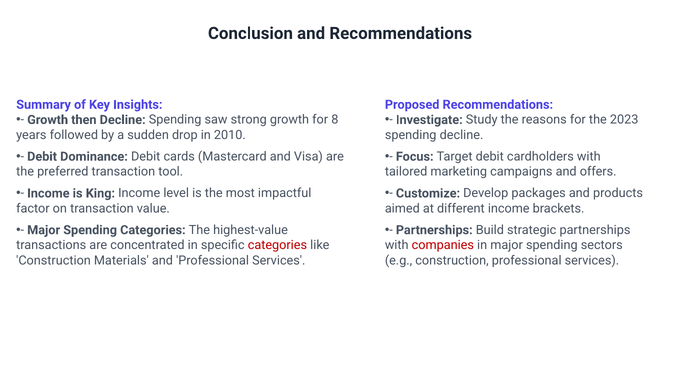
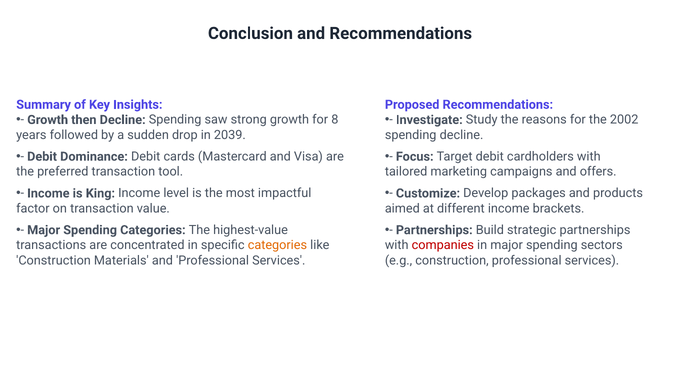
2023: 2023 -> 2002 (624, 120)
2010: 2010 -> 2039 (230, 135)
categories colour: red -> orange (277, 245)
